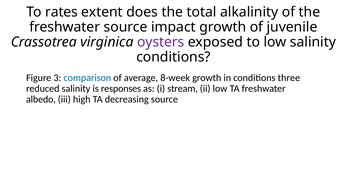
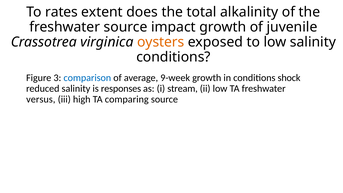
oysters colour: purple -> orange (161, 42)
8-week: 8-week -> 9-week (175, 78)
three: three -> shock (289, 78)
albedo: albedo -> versus (41, 99)
decreasing: decreasing -> comparing (127, 99)
